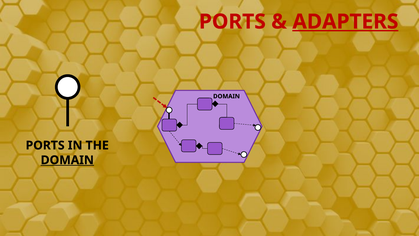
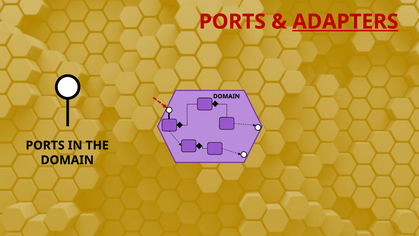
DOMAIN underline: present -> none (67, 160)
